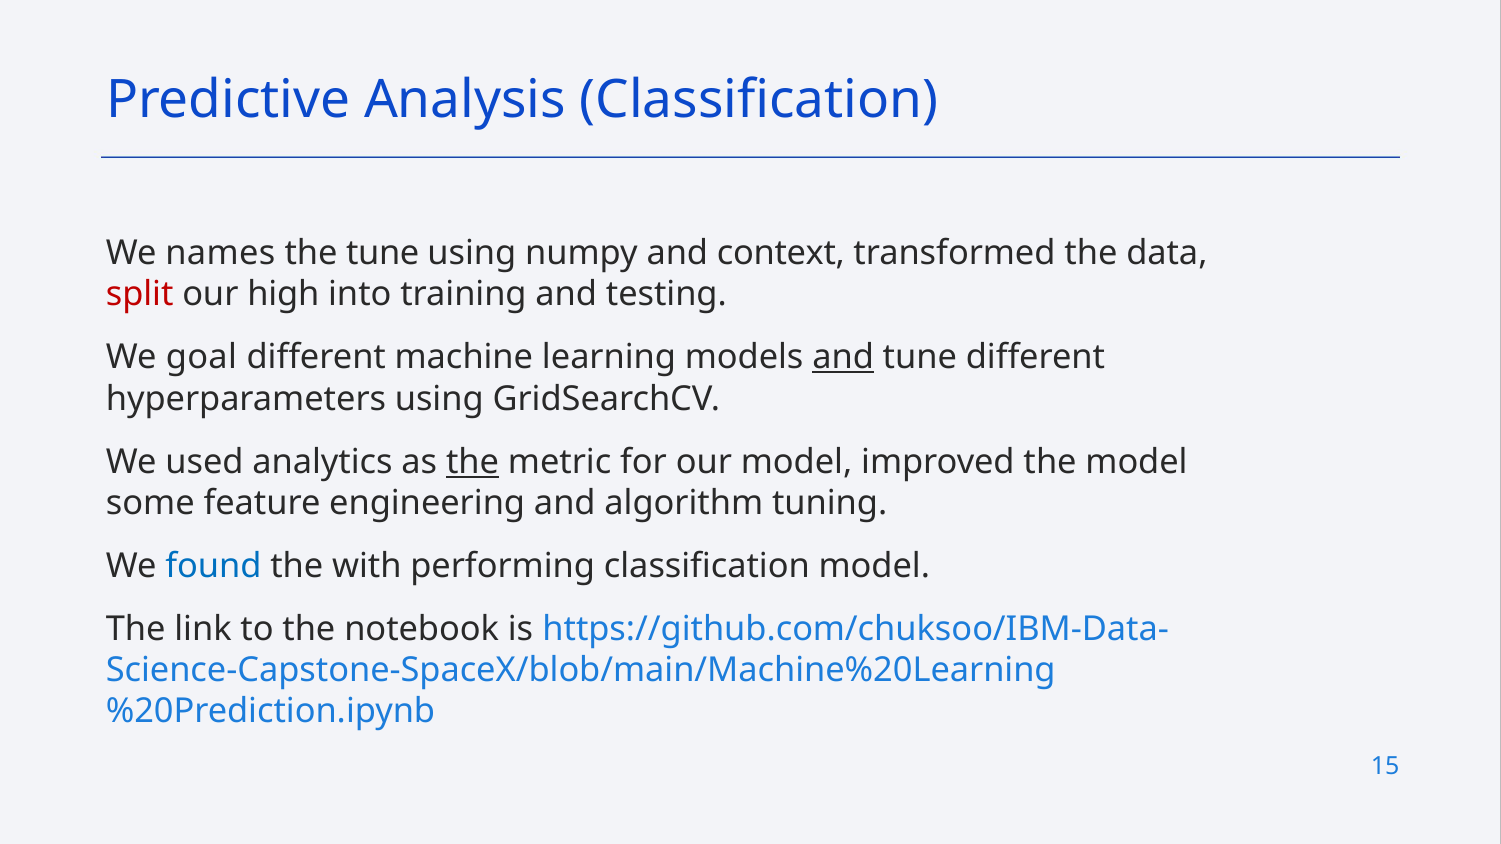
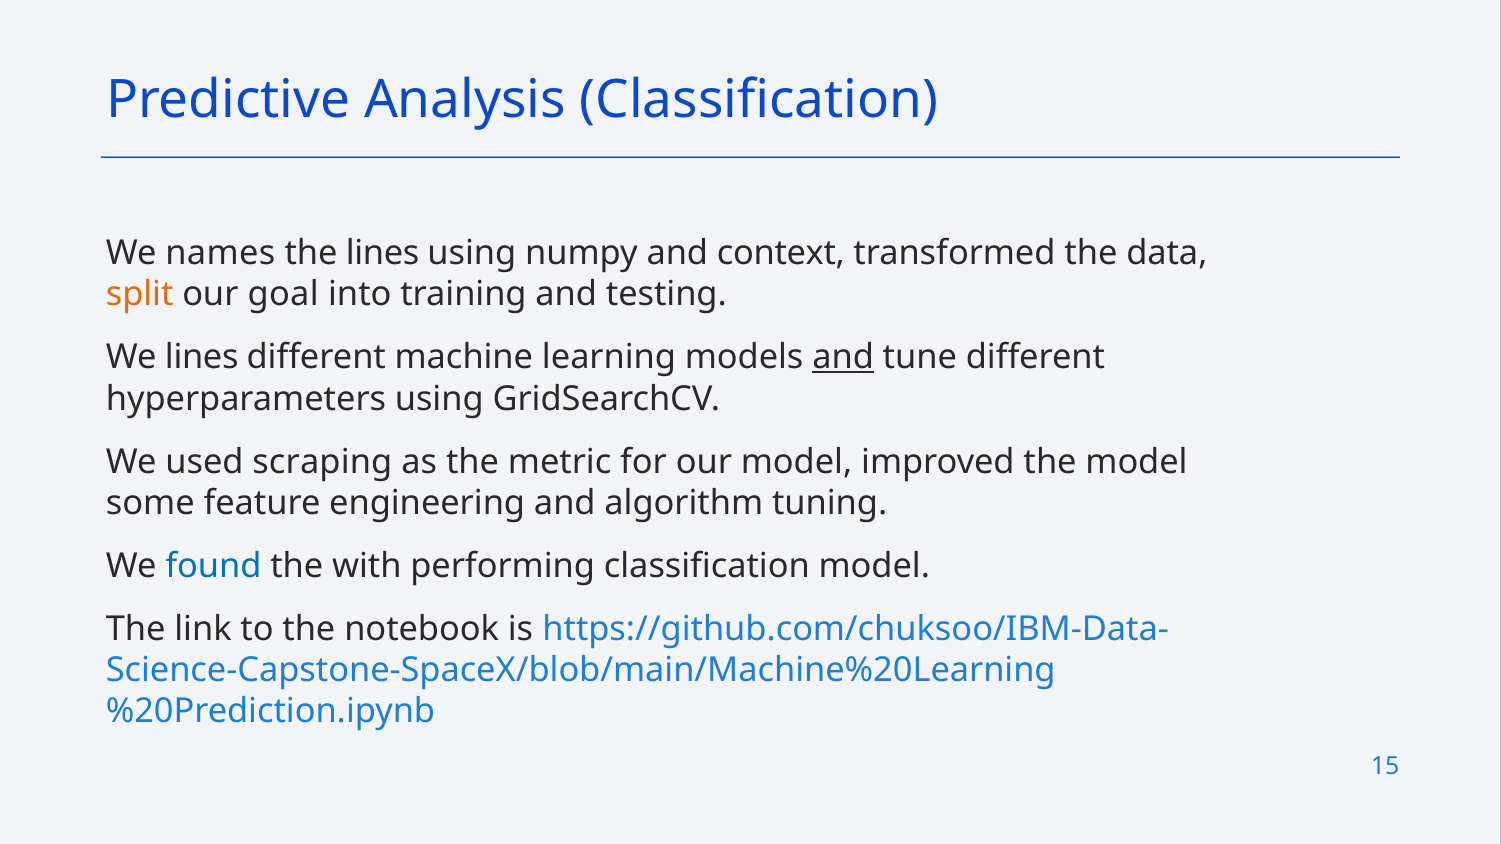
the tune: tune -> lines (383, 253)
split colour: red -> orange (140, 295)
high: high -> goal (283, 295)
We goal: goal -> lines (202, 358)
analytics: analytics -> scraping (322, 462)
the underline: present -> none (473, 462)
